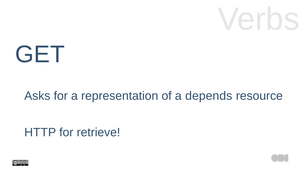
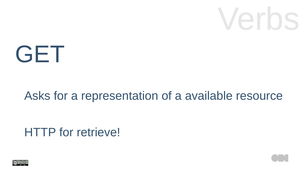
depends: depends -> available (209, 96)
